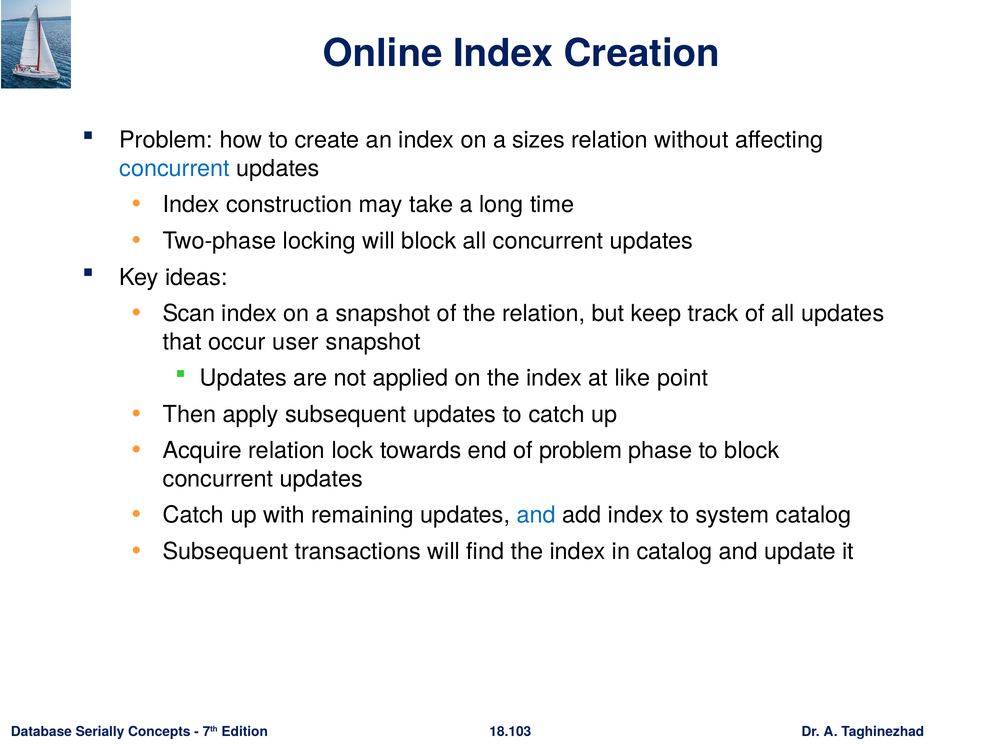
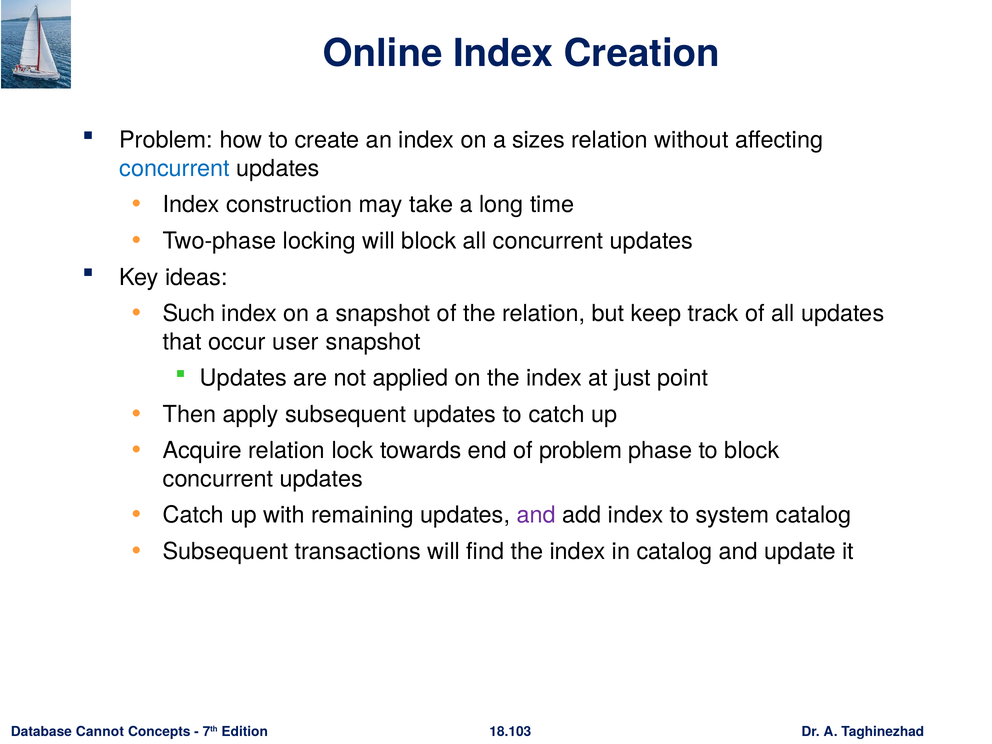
Scan: Scan -> Such (189, 314)
like: like -> just (633, 378)
and colour: blue -> purple (536, 515)
Serially: Serially -> Cannot (100, 732)
